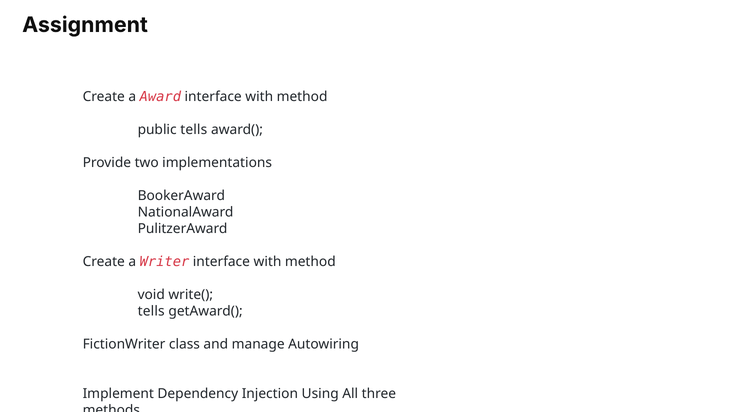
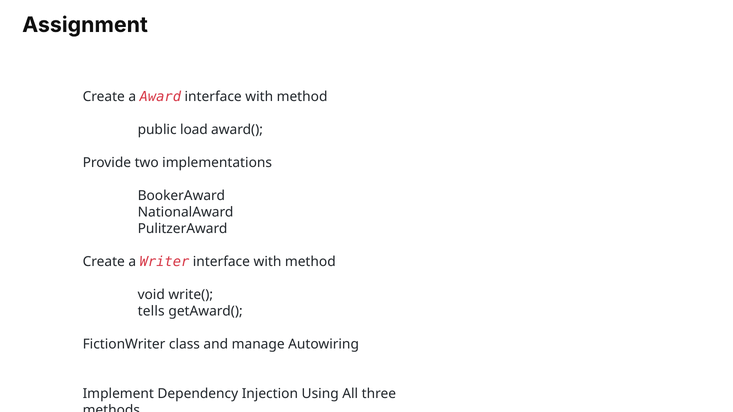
public tells: tells -> load (194, 130)
